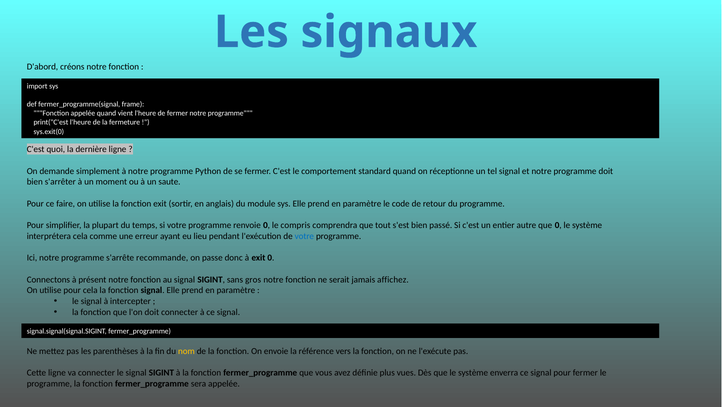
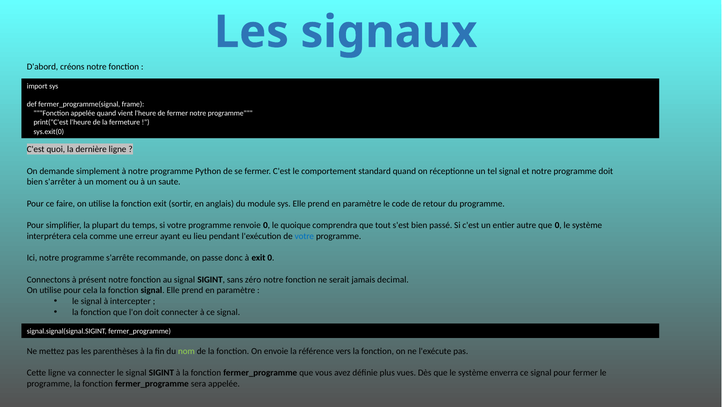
compris: compris -> quoique (296, 225)
gros: gros -> zéro (253, 279)
affichez: affichez -> decimal (393, 279)
nom colour: yellow -> light green (186, 351)
